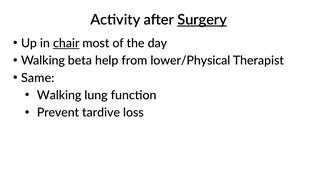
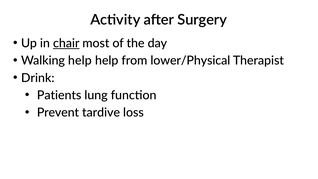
Surgery underline: present -> none (202, 20)
Walking beta: beta -> help (80, 61)
Same: Same -> Drink (38, 78)
Walking: Walking -> Patients (59, 95)
